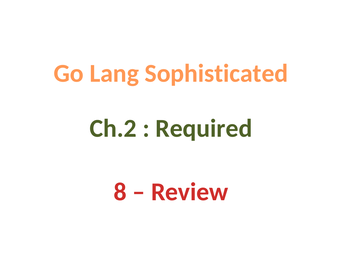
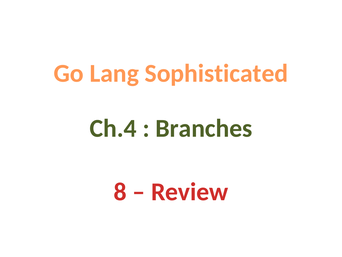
Ch.2: Ch.2 -> Ch.4 (113, 128)
Required: Required -> Branches (204, 128)
